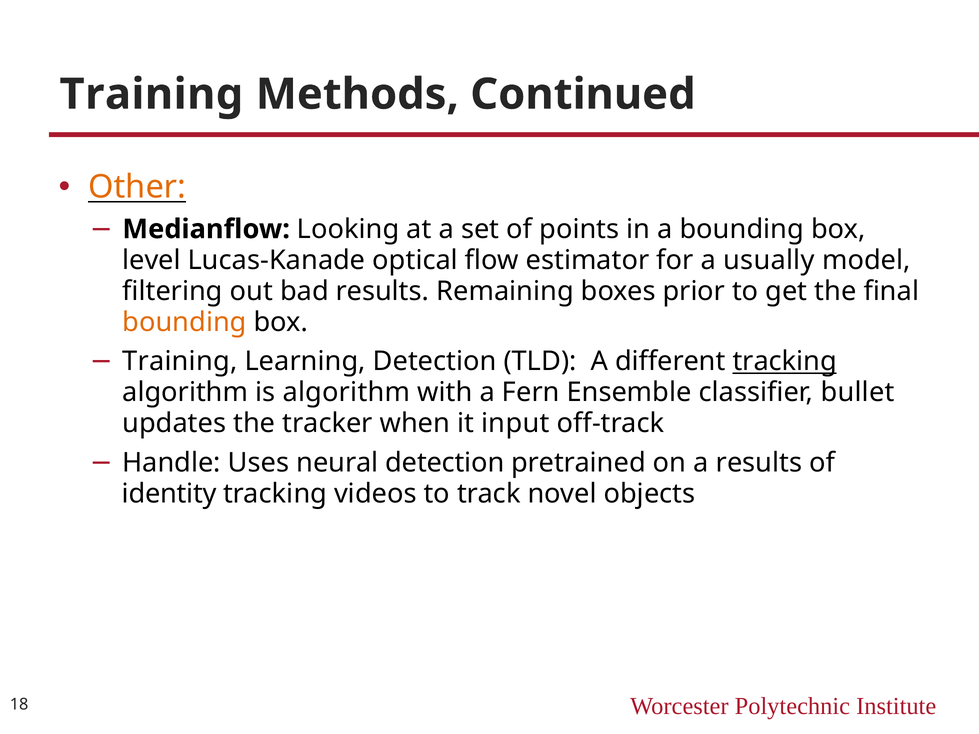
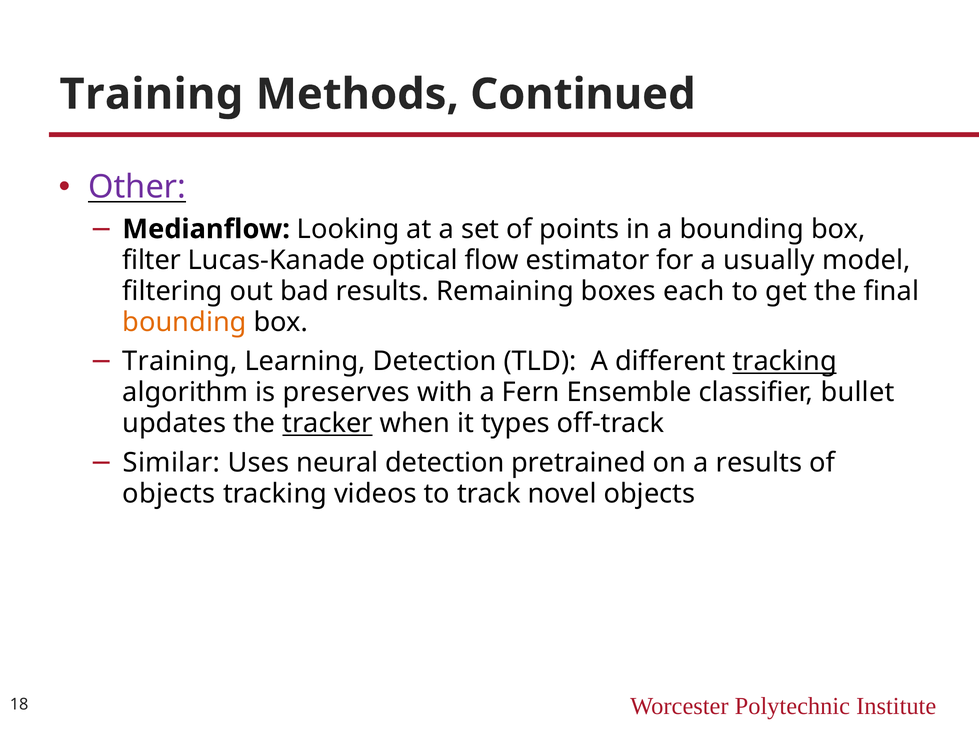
Other colour: orange -> purple (137, 187)
level: level -> filter (152, 260)
prior: prior -> each (694, 291)
is algorithm: algorithm -> preserves (346, 393)
tracker underline: none -> present (327, 424)
input: input -> types (515, 424)
Handle: Handle -> Similar (171, 463)
identity: identity -> objects (169, 494)
